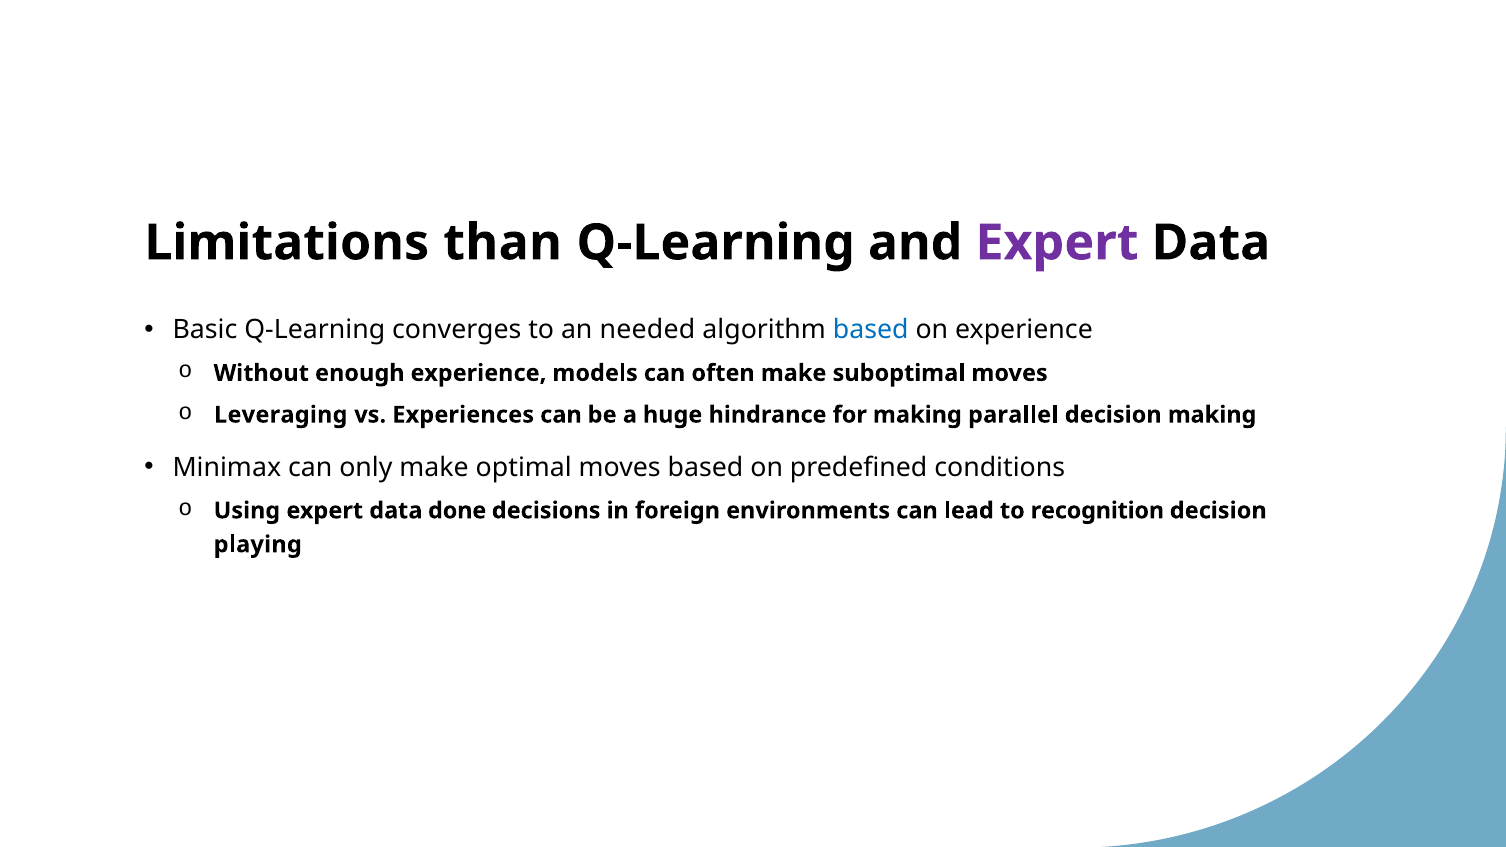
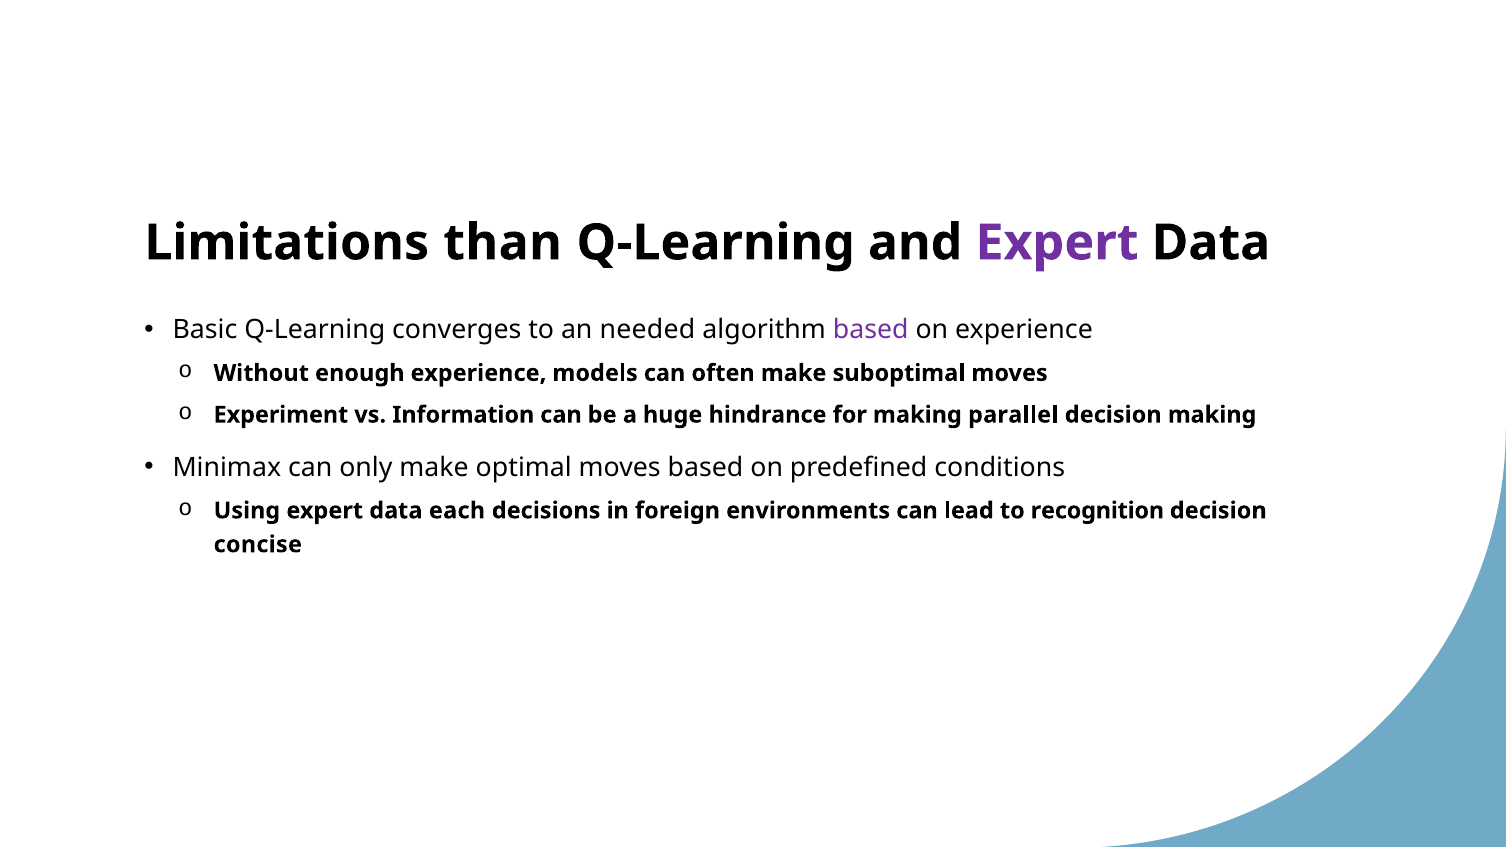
based colour: blue -> purple (871, 330)
Leveraging: Leveraging -> Experiment (281, 415)
Experiences: Experiences -> Information (463, 415)
done: done -> each (457, 511)
playing: playing -> concise (258, 545)
